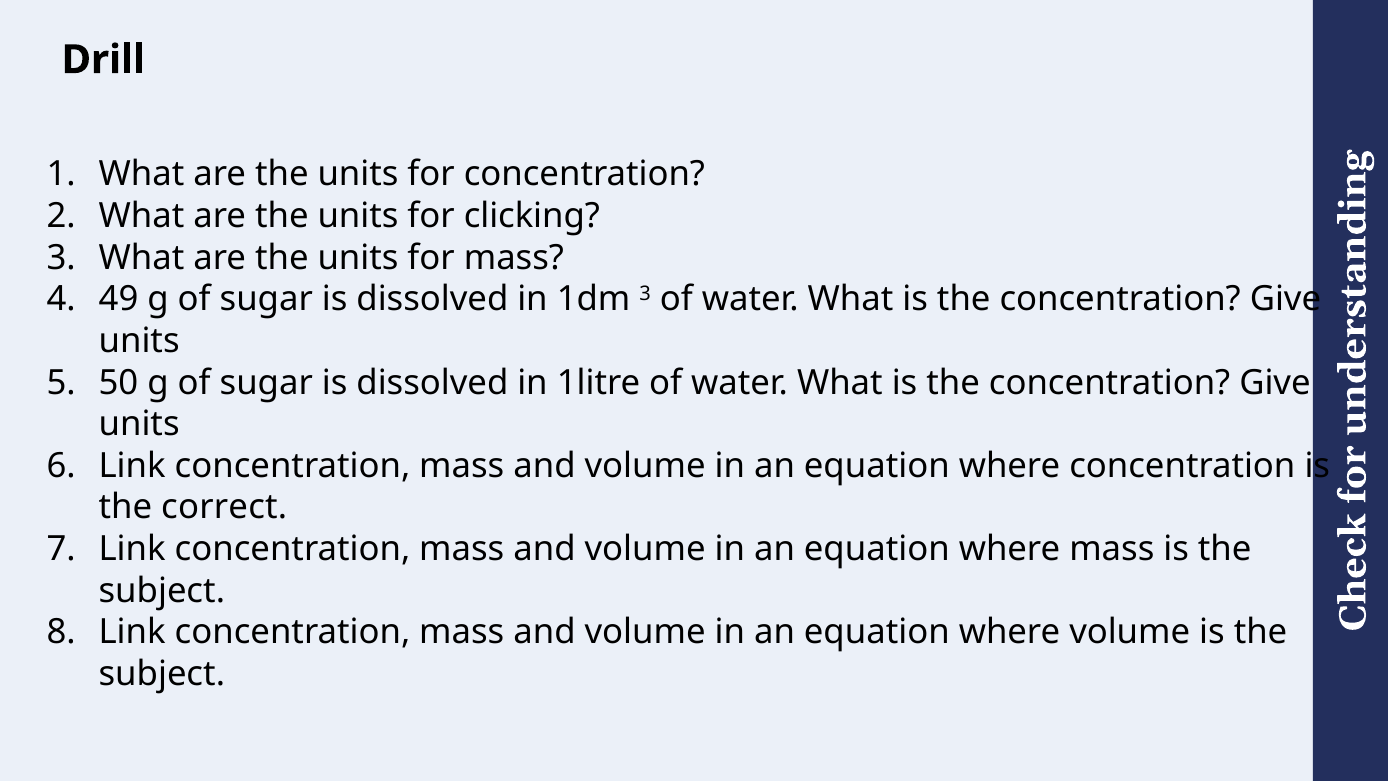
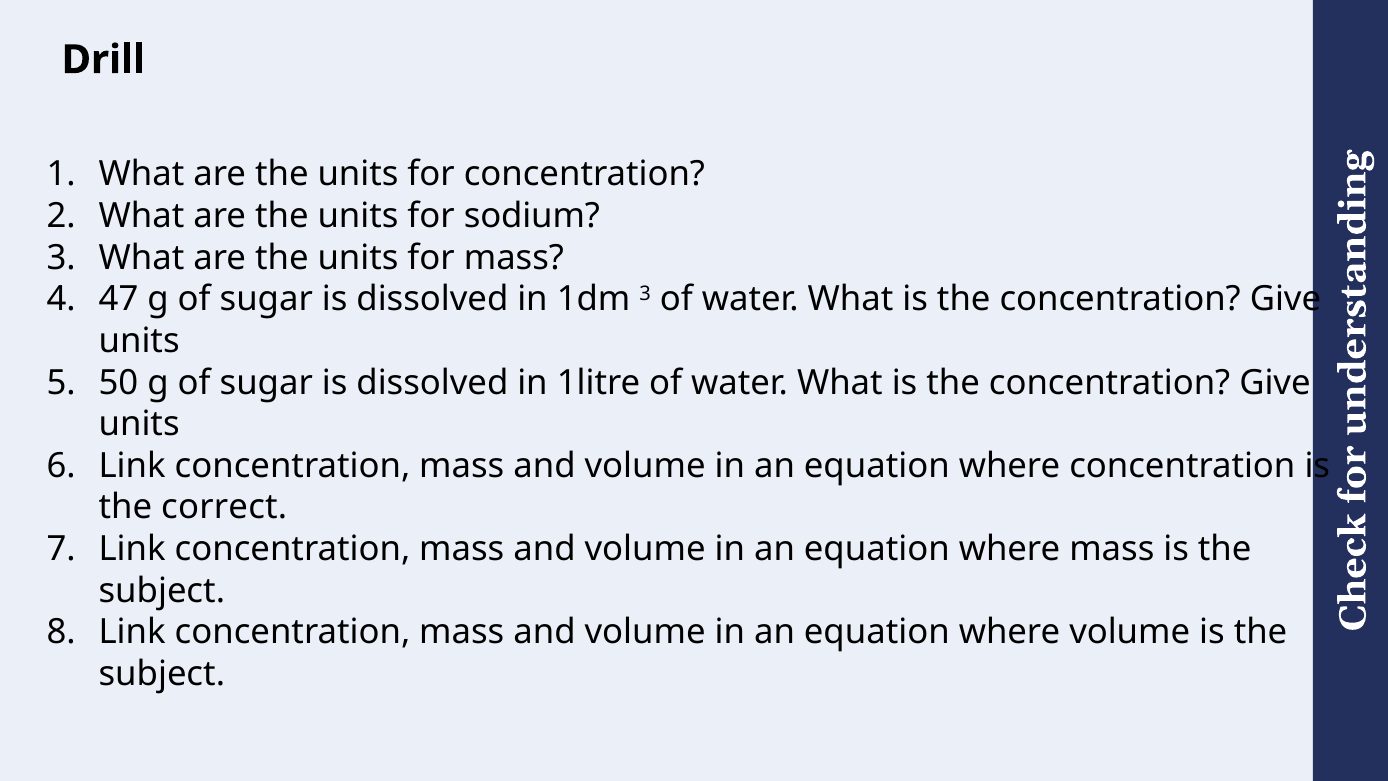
clicking: clicking -> sodium (532, 216)
49: 49 -> 47 (119, 299)
